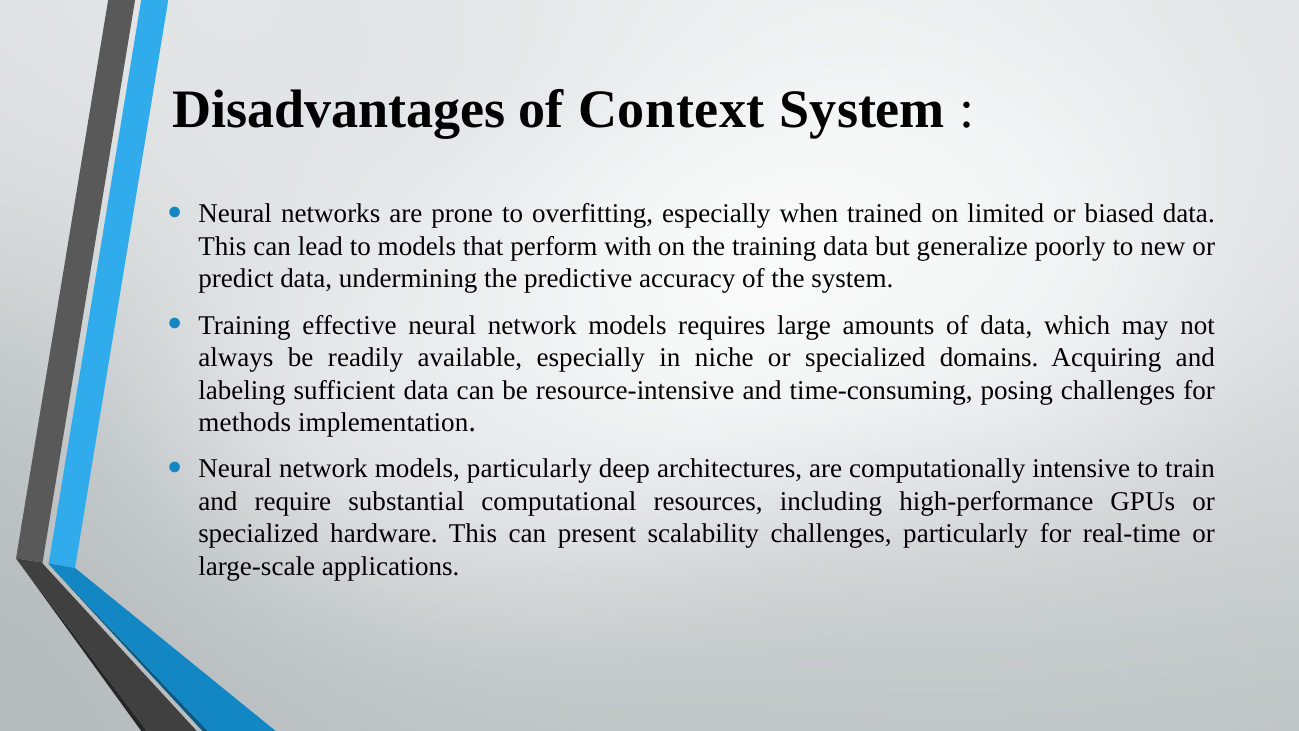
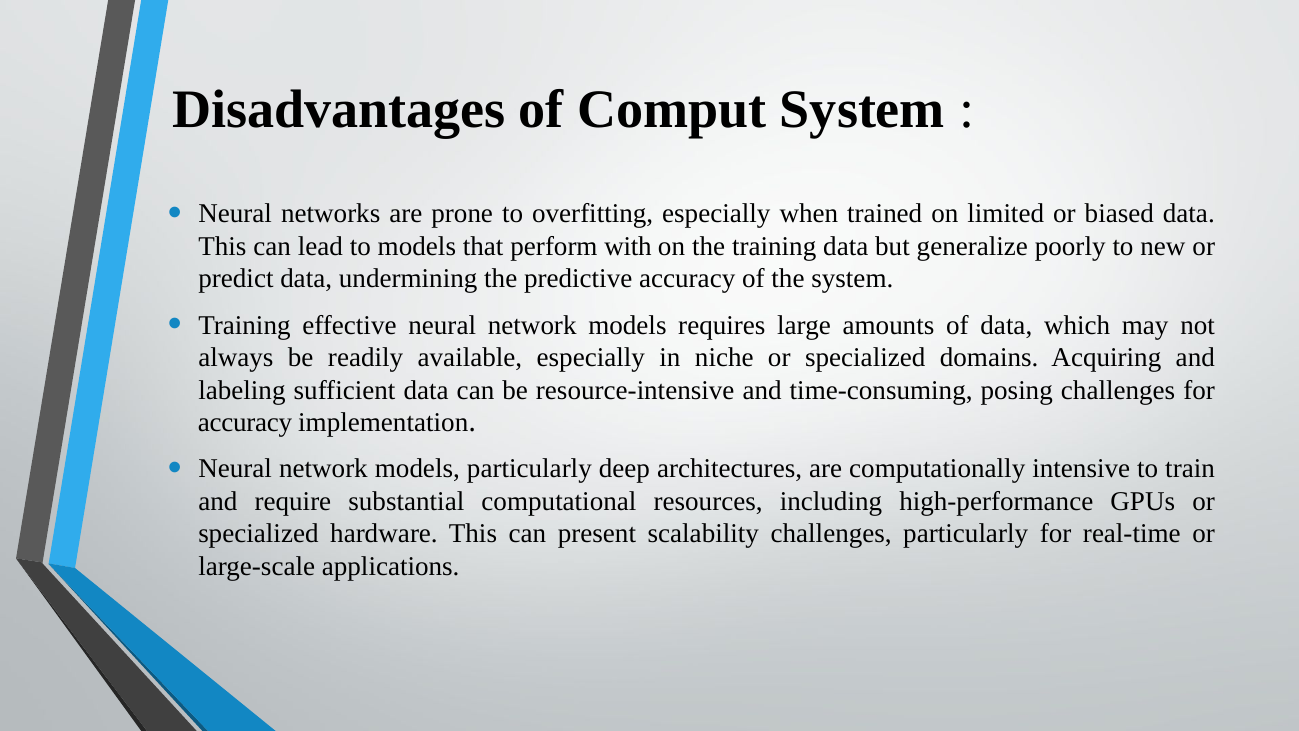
Context: Context -> Comput (672, 109)
methods: methods -> accuracy (245, 423)
